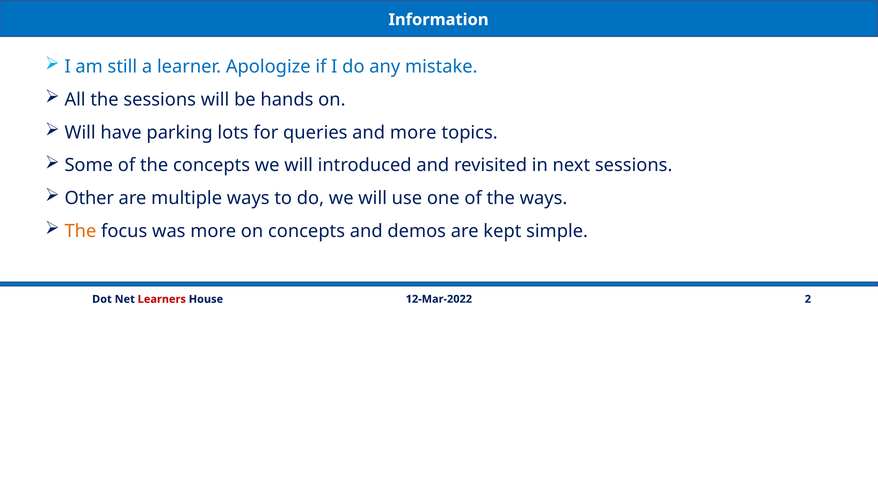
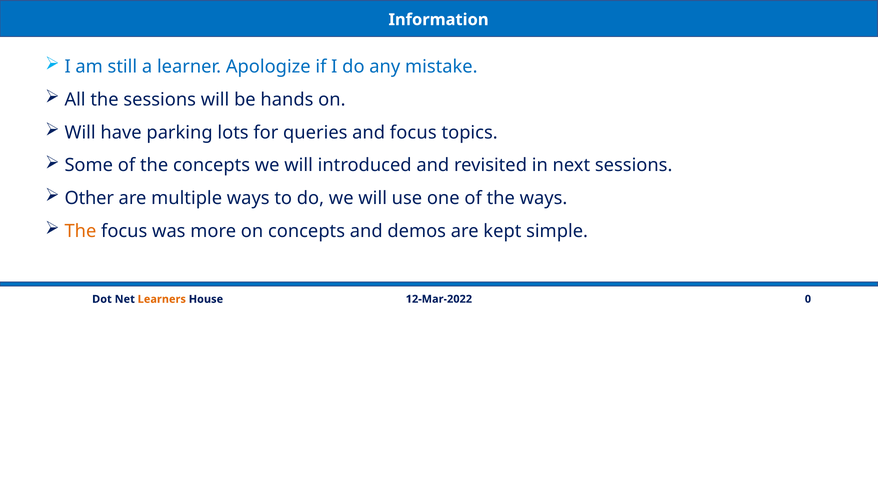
and more: more -> focus (413, 132)
2: 2 -> 0 (808, 299)
Learners colour: red -> orange (162, 299)
